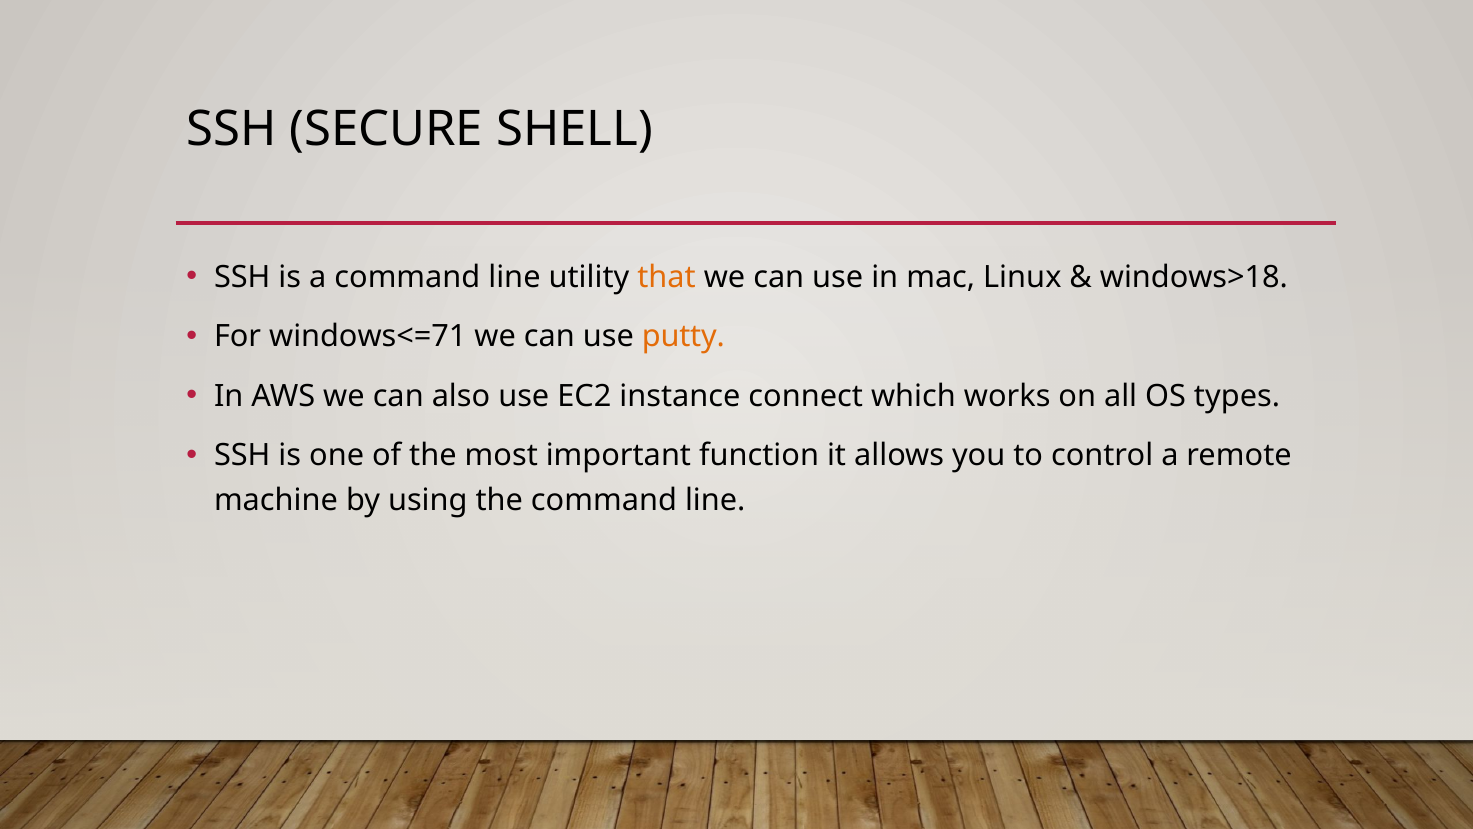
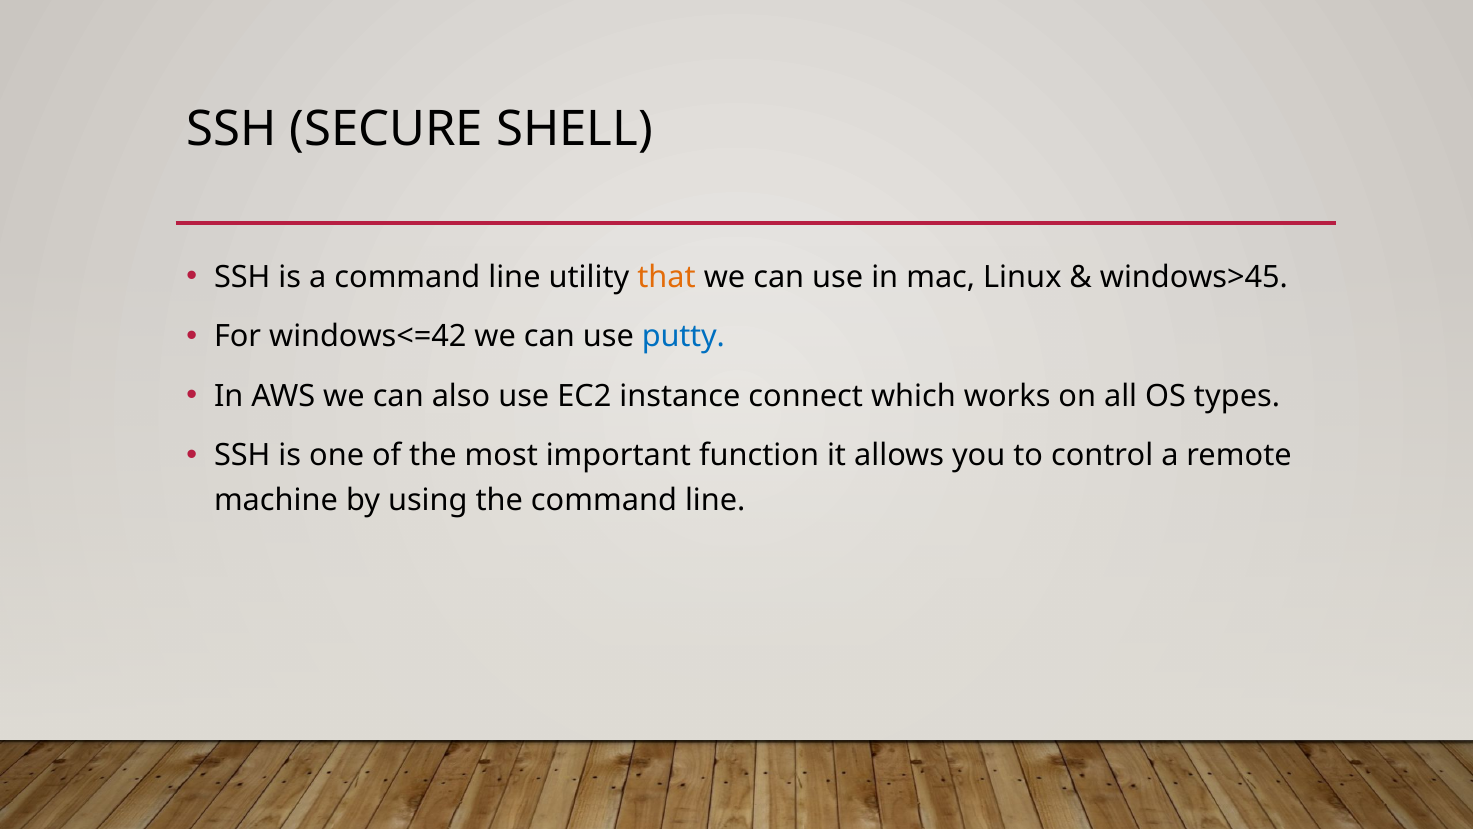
windows>18: windows>18 -> windows>45 (1194, 277)
windows<=71: windows<=71 -> windows<=42 (368, 337)
putty colour: orange -> blue (683, 337)
